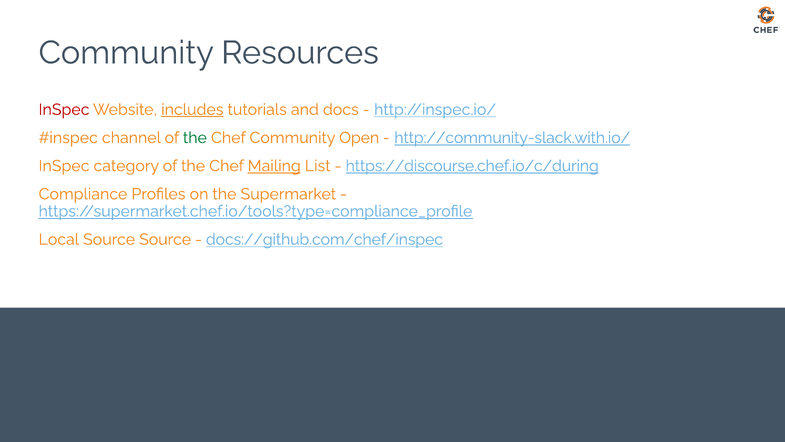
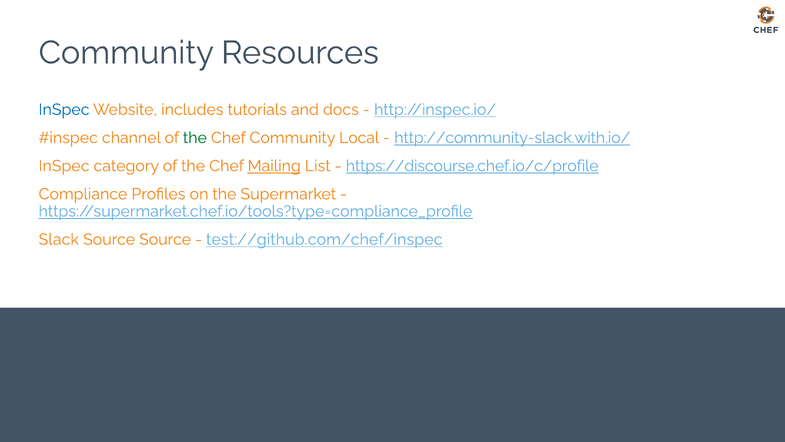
InSpec colour: red -> blue (64, 109)
includes underline: present -> none (192, 109)
Open: Open -> Local (359, 138)
https://discourse.chef.io/c/during: https://discourse.chef.io/c/during -> https://discourse.chef.io/c/profile (472, 166)
Local: Local -> Slack (59, 239)
docs://github.com/chef/inspec: docs://github.com/chef/inspec -> test://github.com/chef/inspec (324, 239)
